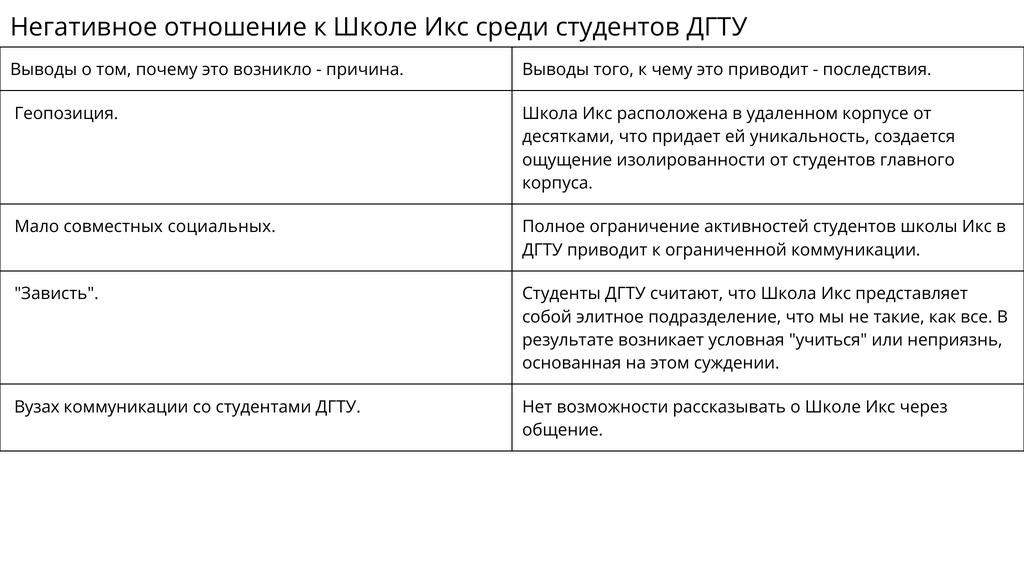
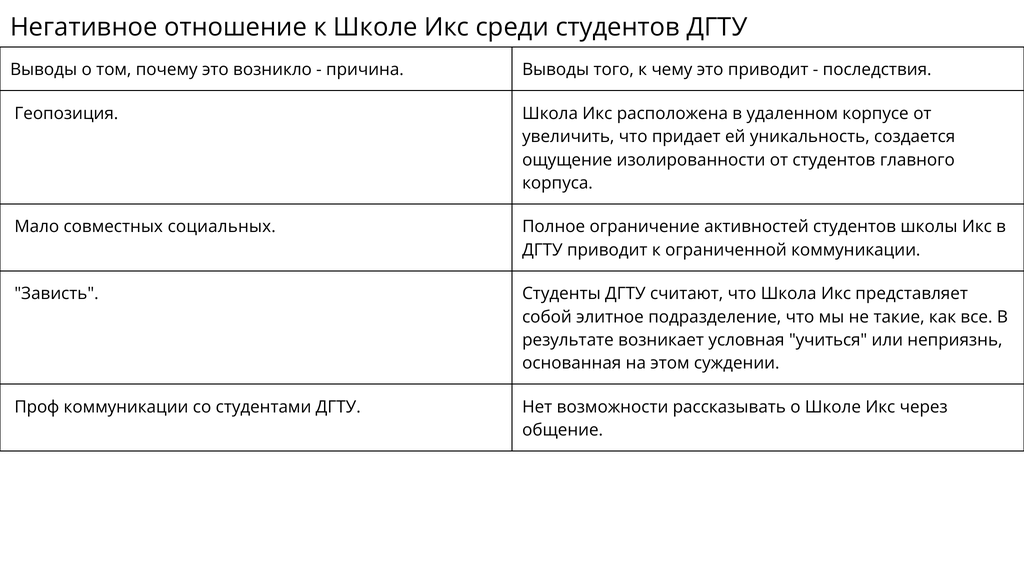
десятками: десятками -> увеличить (568, 137)
Вузах: Вузах -> Проф (37, 407)
